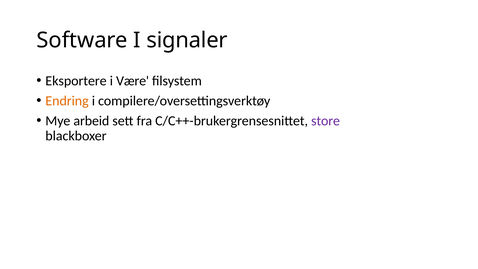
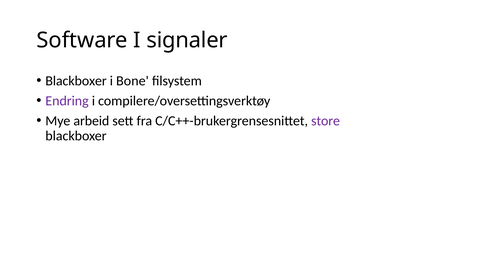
Eksportere: Eksportere -> Blackboxer (76, 81)
Være: Være -> Bone (132, 81)
Endring colour: orange -> purple (67, 101)
